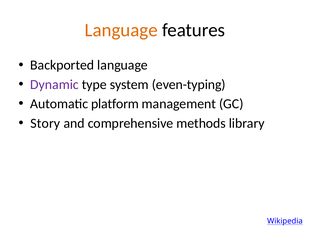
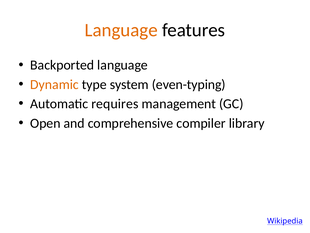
Dynamic colour: purple -> orange (54, 84)
platform: platform -> requires (115, 104)
Story: Story -> Open (45, 123)
methods: methods -> compiler (201, 123)
